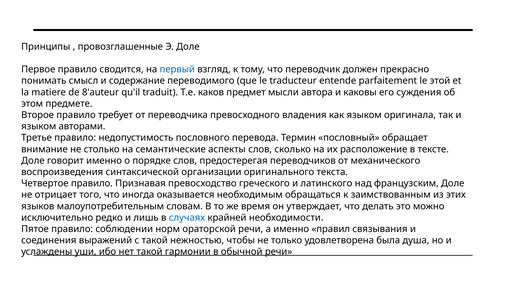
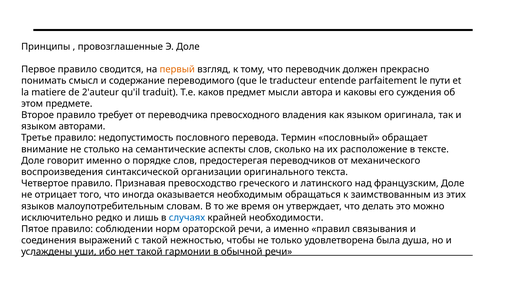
первый colour: blue -> orange (177, 69)
этой: этой -> пути (440, 81)
8'auteur: 8'auteur -> 2'auteur (100, 92)
